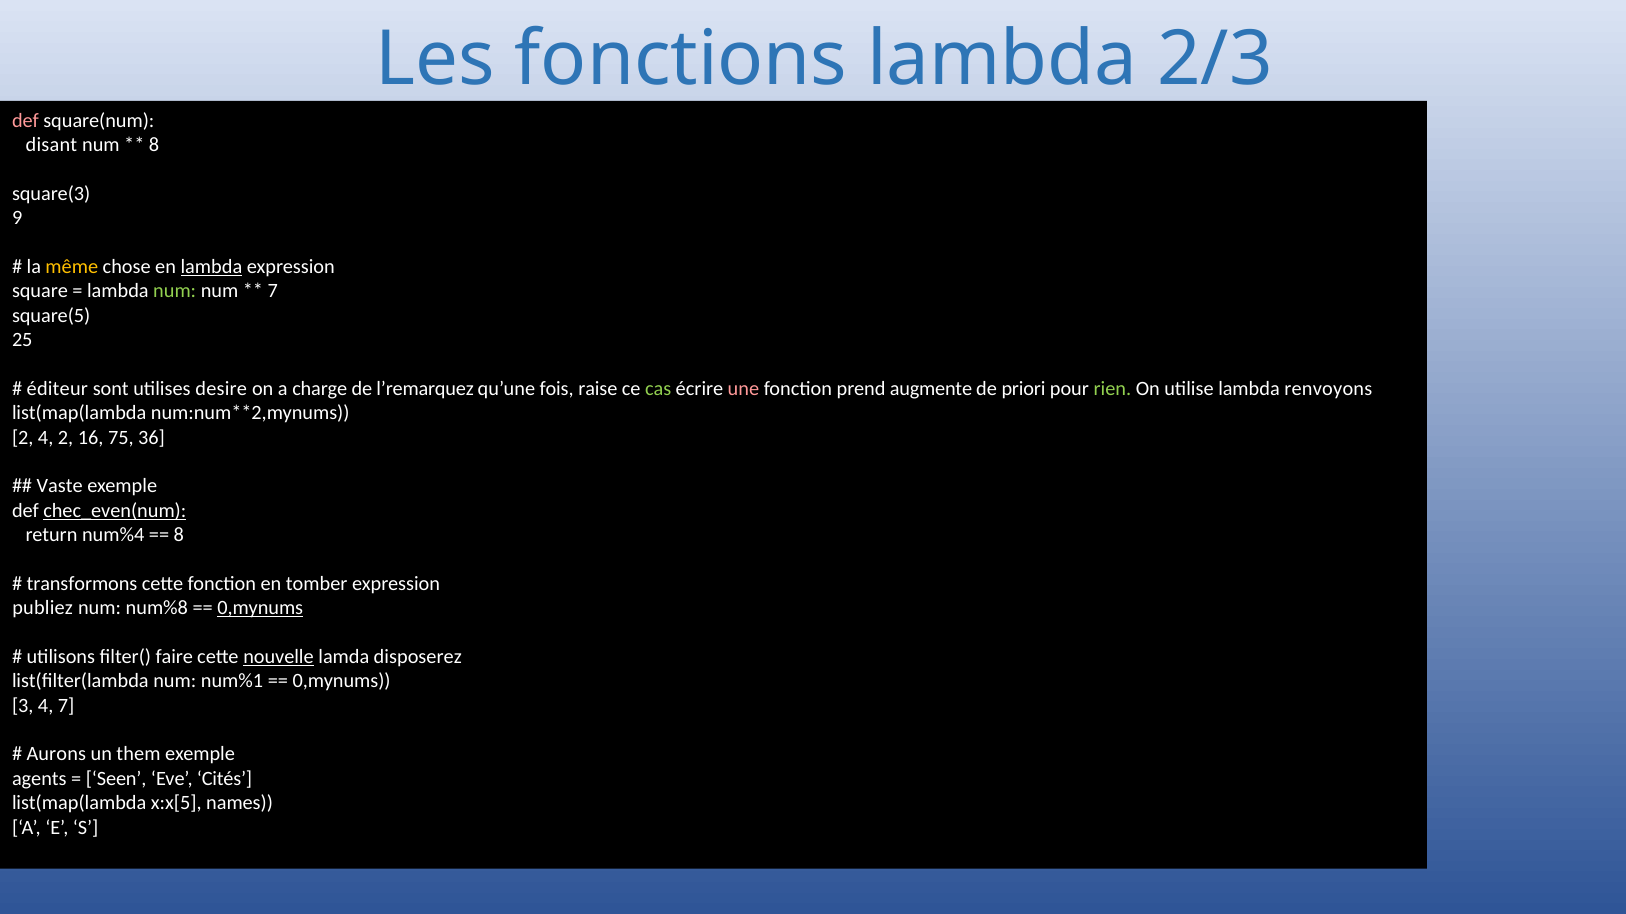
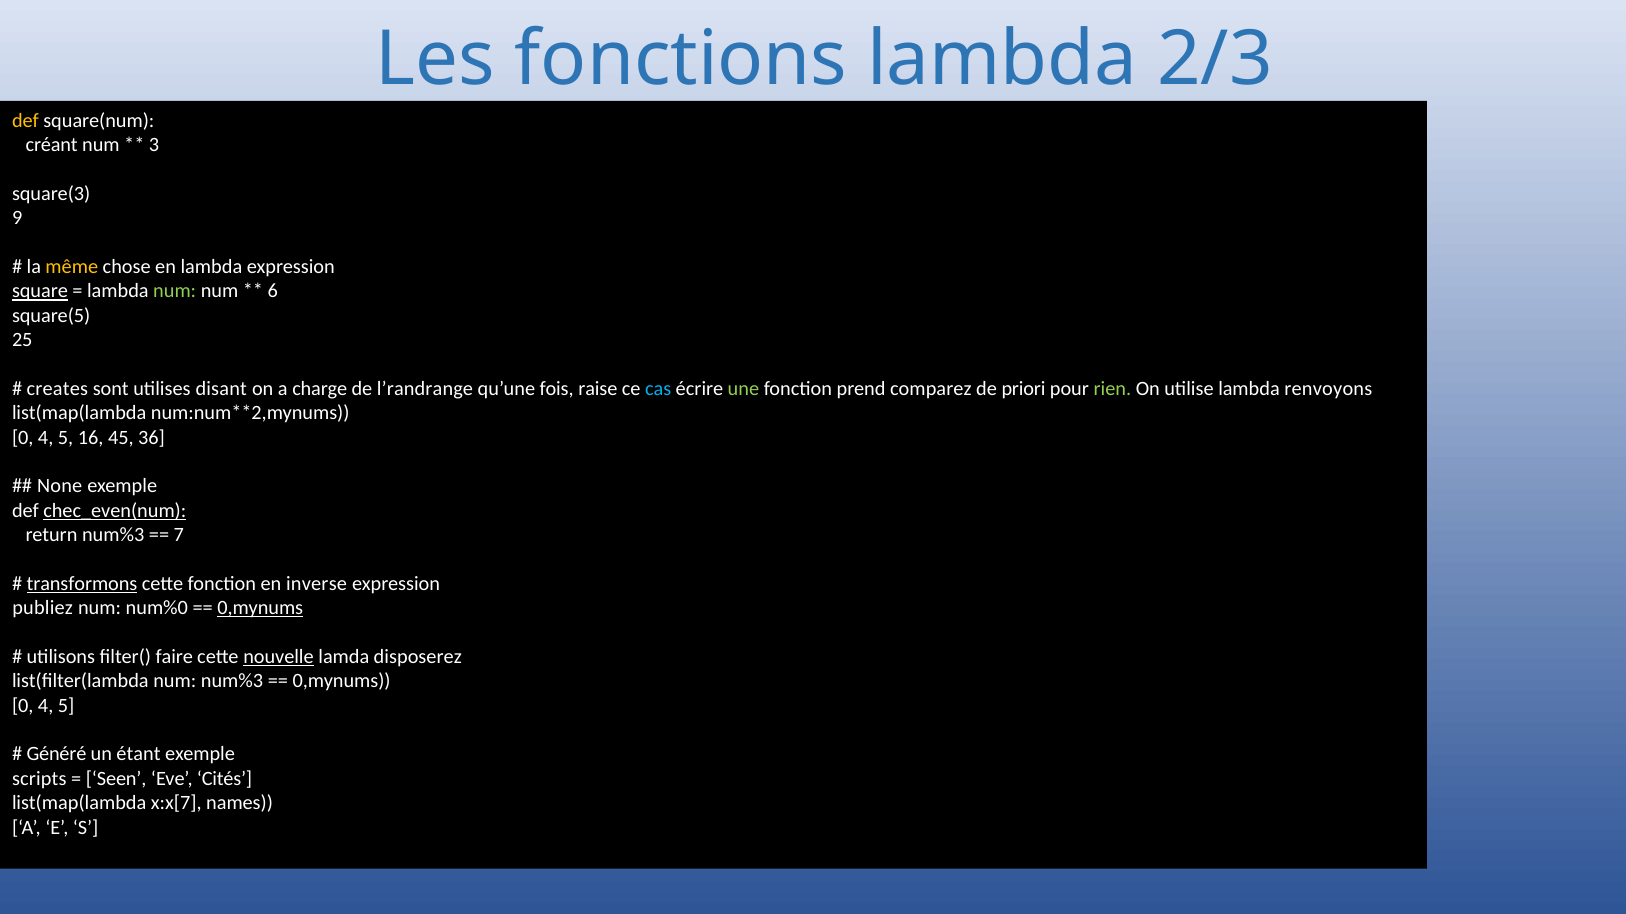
def colour: pink -> yellow (25, 121)
disant: disant -> créant (52, 145)
8: 8 -> 3 (154, 145)
lambda underline: present -> none (211, 267)
square underline: none -> present (40, 291)
7: 7 -> 6 (273, 291)
éditeur: éditeur -> creates (57, 389)
desire: desire -> disant (221, 389)
l’remarquez: l’remarquez -> l’randrange (425, 389)
cas colour: light green -> light blue (658, 389)
une colour: pink -> light green (743, 389)
augmente: augmente -> comparez (931, 389)
2: 2 -> 0 (23, 438)
2: 2 -> 5 (66, 438)
75: 75 -> 45 (121, 438)
Vaste: Vaste -> None (60, 487)
return num%4: num%4 -> num%3 (113, 535)
8: 8 -> 7 (179, 535)
transformons underline: none -> present (82, 584)
tomber: tomber -> inverse (317, 584)
num%8: num%8 -> num%0 (157, 608)
num num%1: num%1 -> num%3 (232, 682)
3: 3 -> 0 (23, 706)
7: 7 -> 5 (66, 706)
Aurons: Aurons -> Généré (56, 755)
them: them -> étant (139, 755)
agents: agents -> scripts (39, 779)
x:x[5: x:x[5 -> x:x[7 (176, 804)
